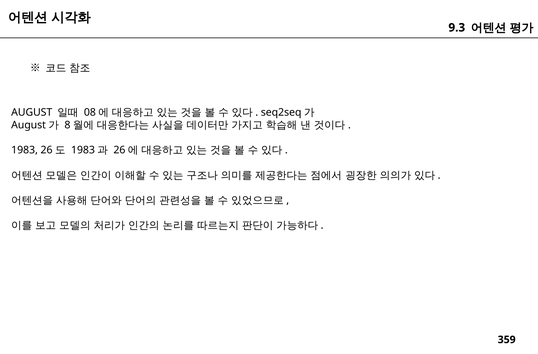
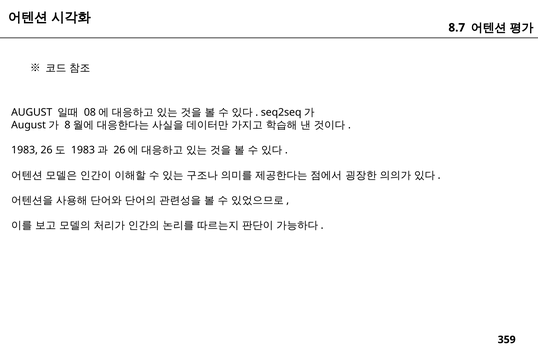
9.3: 9.3 -> 8.7 (457, 28)
